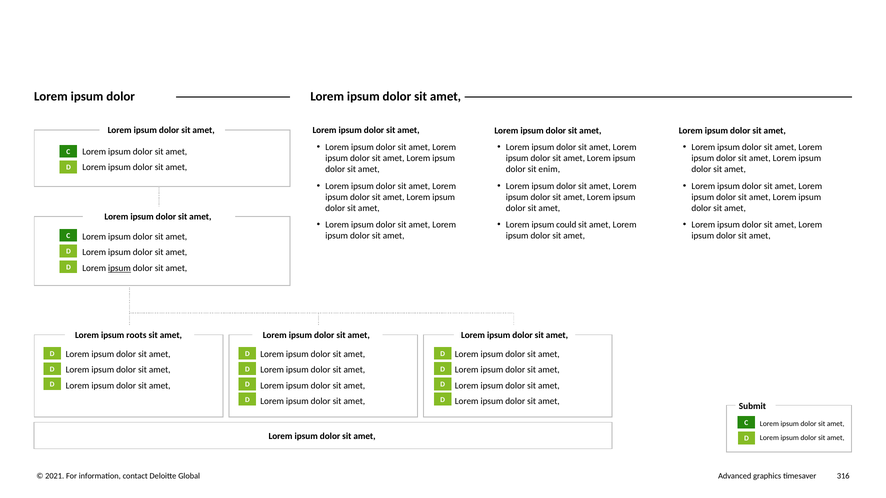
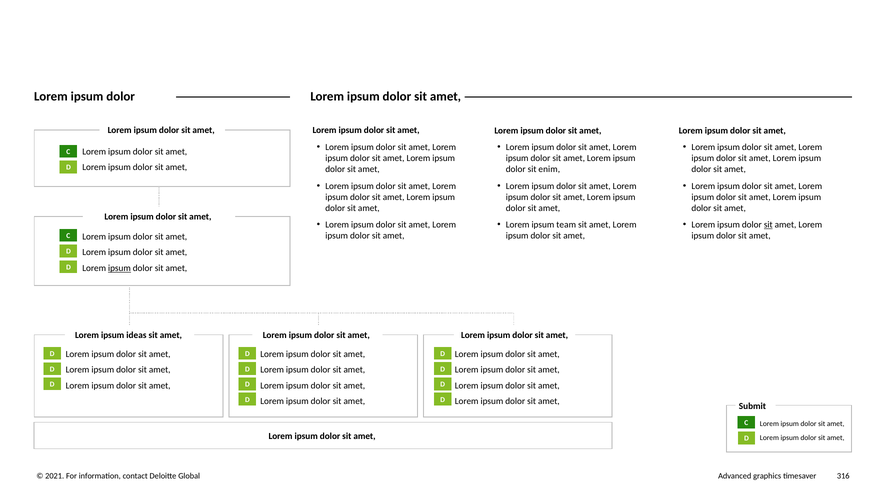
could: could -> team (566, 225)
sit underline: none -> present (768, 225)
roots: roots -> ideas (136, 335)
